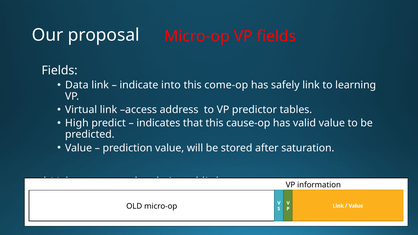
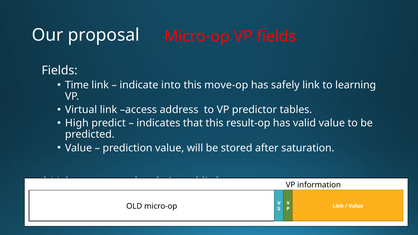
Data: Data -> Time (77, 85)
come-op: come-op -> move-op (226, 85)
cause-op: cause-op -> result-op (248, 123)
